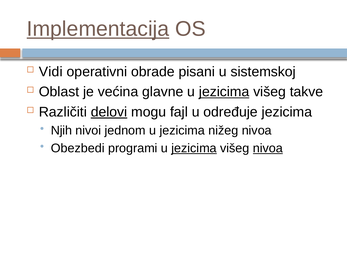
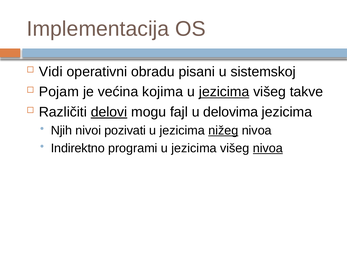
Implementacija underline: present -> none (98, 29)
obrade: obrade -> obradu (153, 72)
Oblast: Oblast -> Pojam (59, 92)
glavne: glavne -> kojima (163, 92)
određuje: određuje -> delovima (231, 112)
jednom: jednom -> pozivati (125, 131)
nižeg underline: none -> present (223, 131)
Obezbedi: Obezbedi -> Indirektno (78, 148)
jezicima underline: present -> none (194, 148)
